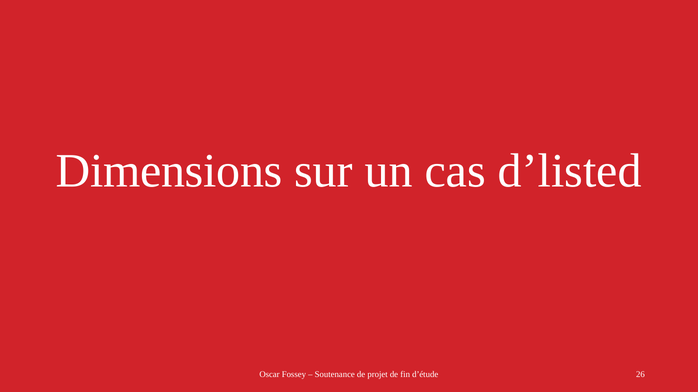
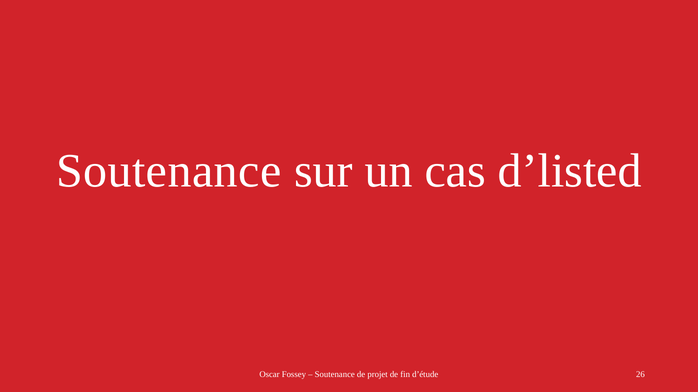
Dimensions: Dimensions -> Soutenance (169, 171)
